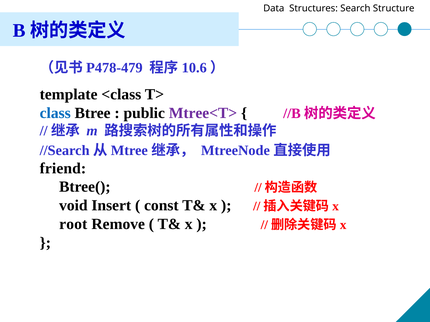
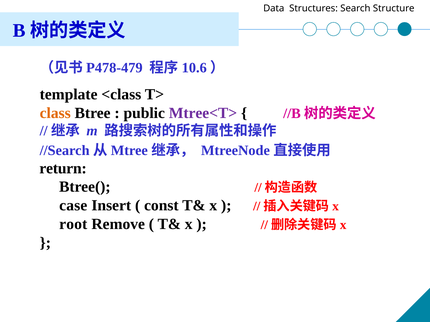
class colour: blue -> orange (55, 113)
friend: friend -> return (63, 169)
void: void -> case (73, 206)
